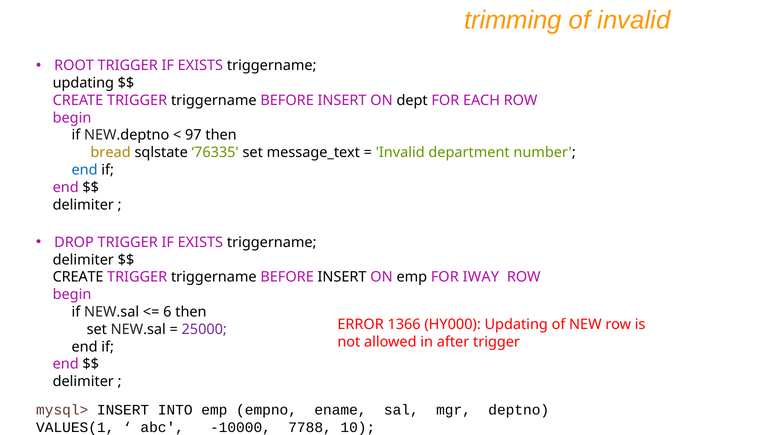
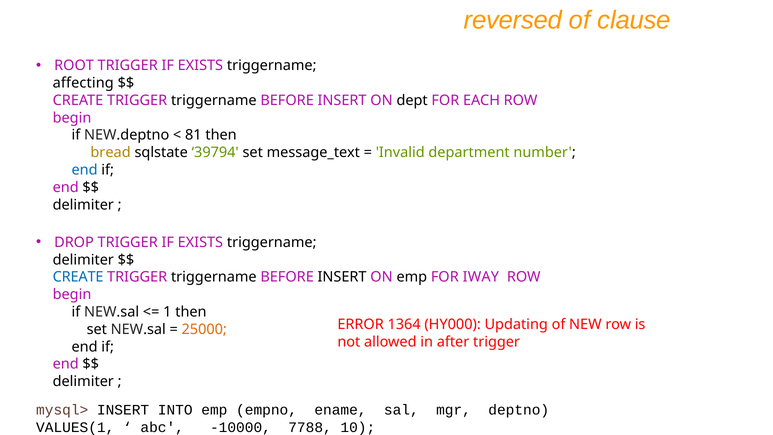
trimming: trimming -> reversed (513, 20)
of invalid: invalid -> clause (634, 20)
updating: updating -> affecting (83, 83)
97: 97 -> 81 (193, 135)
76335: 76335 -> 39794 (215, 152)
CREATE colour: black -> blue (78, 277)
6: 6 -> 1 (167, 312)
1366: 1366 -> 1364 (404, 324)
25000 colour: purple -> orange (204, 329)
